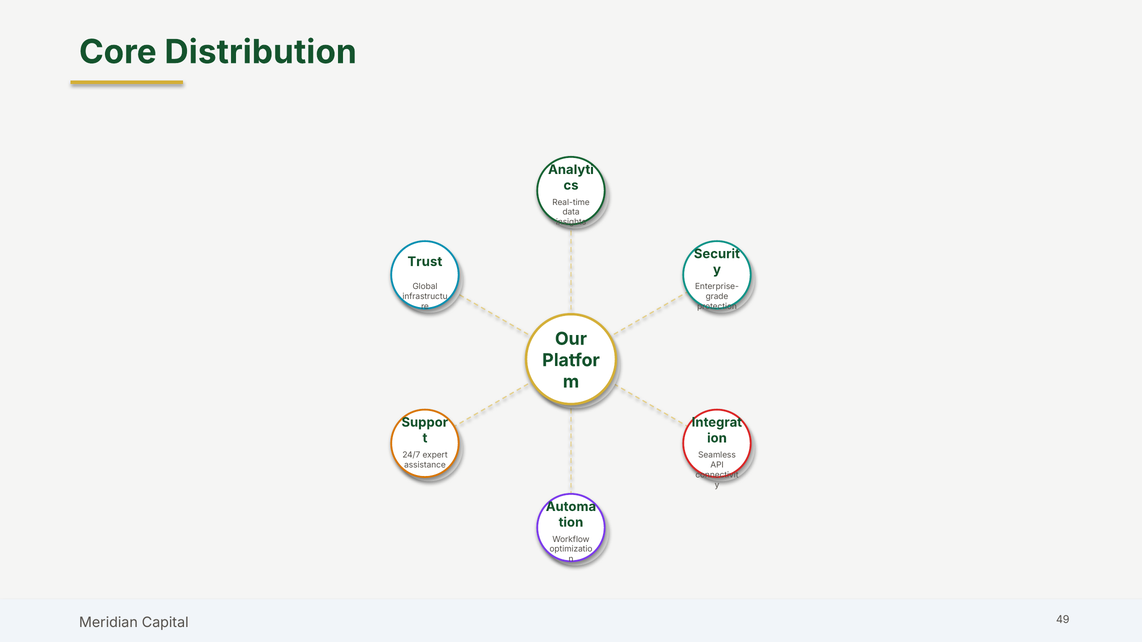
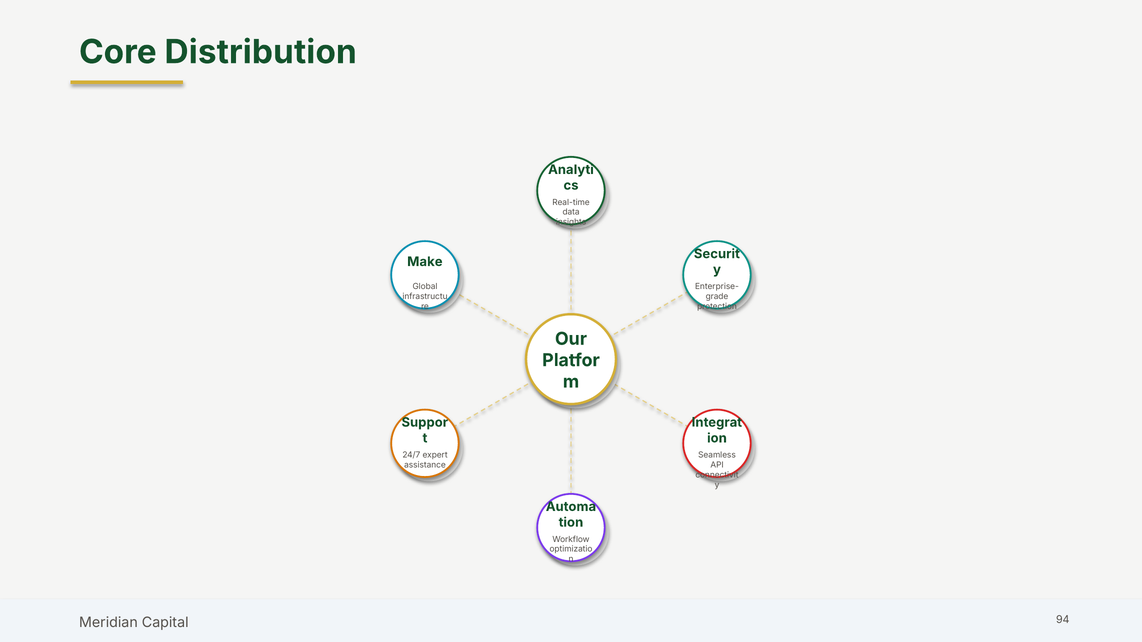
Trust: Trust -> Make (425, 262)
49: 49 -> 94 (1063, 620)
